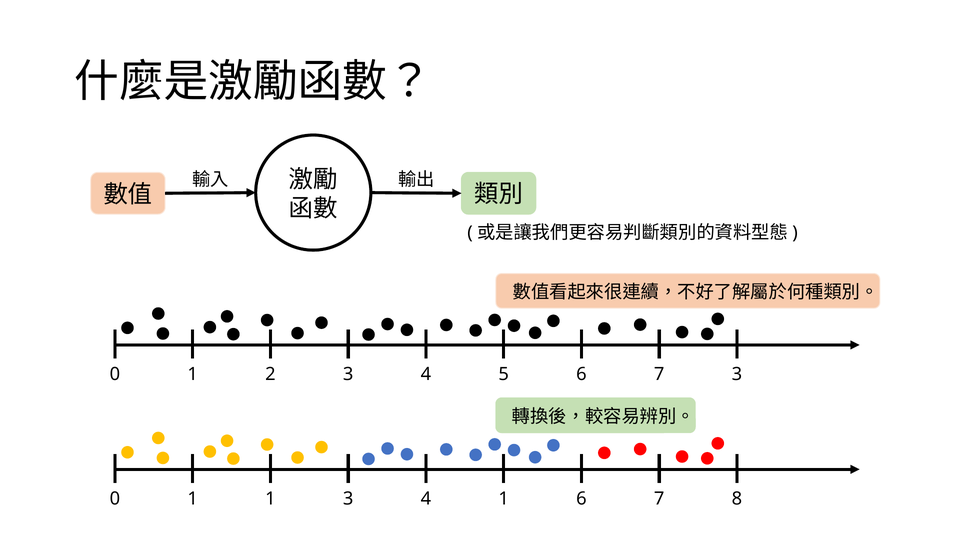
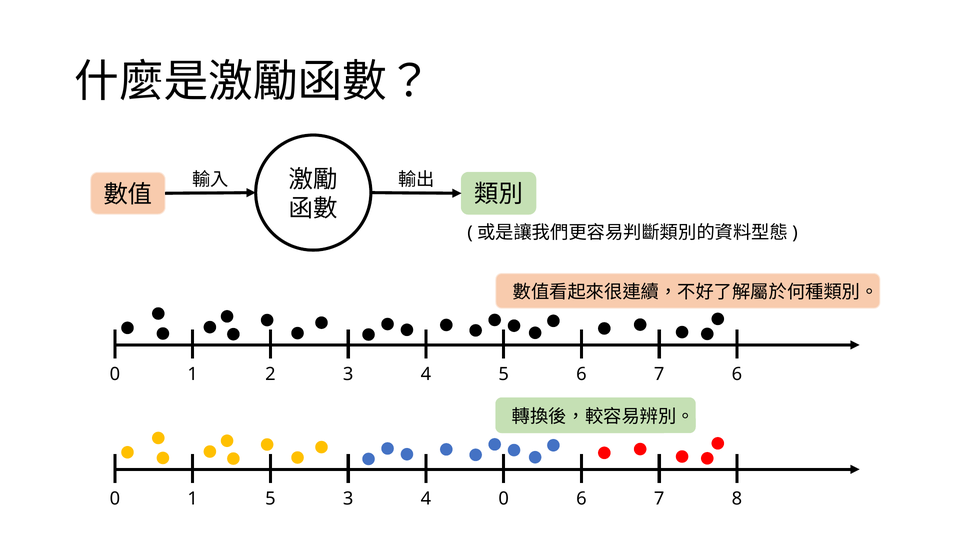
7 3: 3 -> 6 (737, 374)
1 1: 1 -> 5 (270, 499)
4 1: 1 -> 0 (504, 499)
